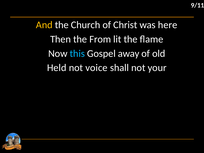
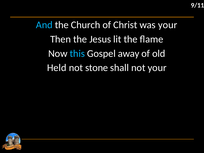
And colour: yellow -> light blue (44, 25)
was here: here -> your (168, 25)
From: From -> Jesus (100, 39)
voice: voice -> stone (97, 68)
